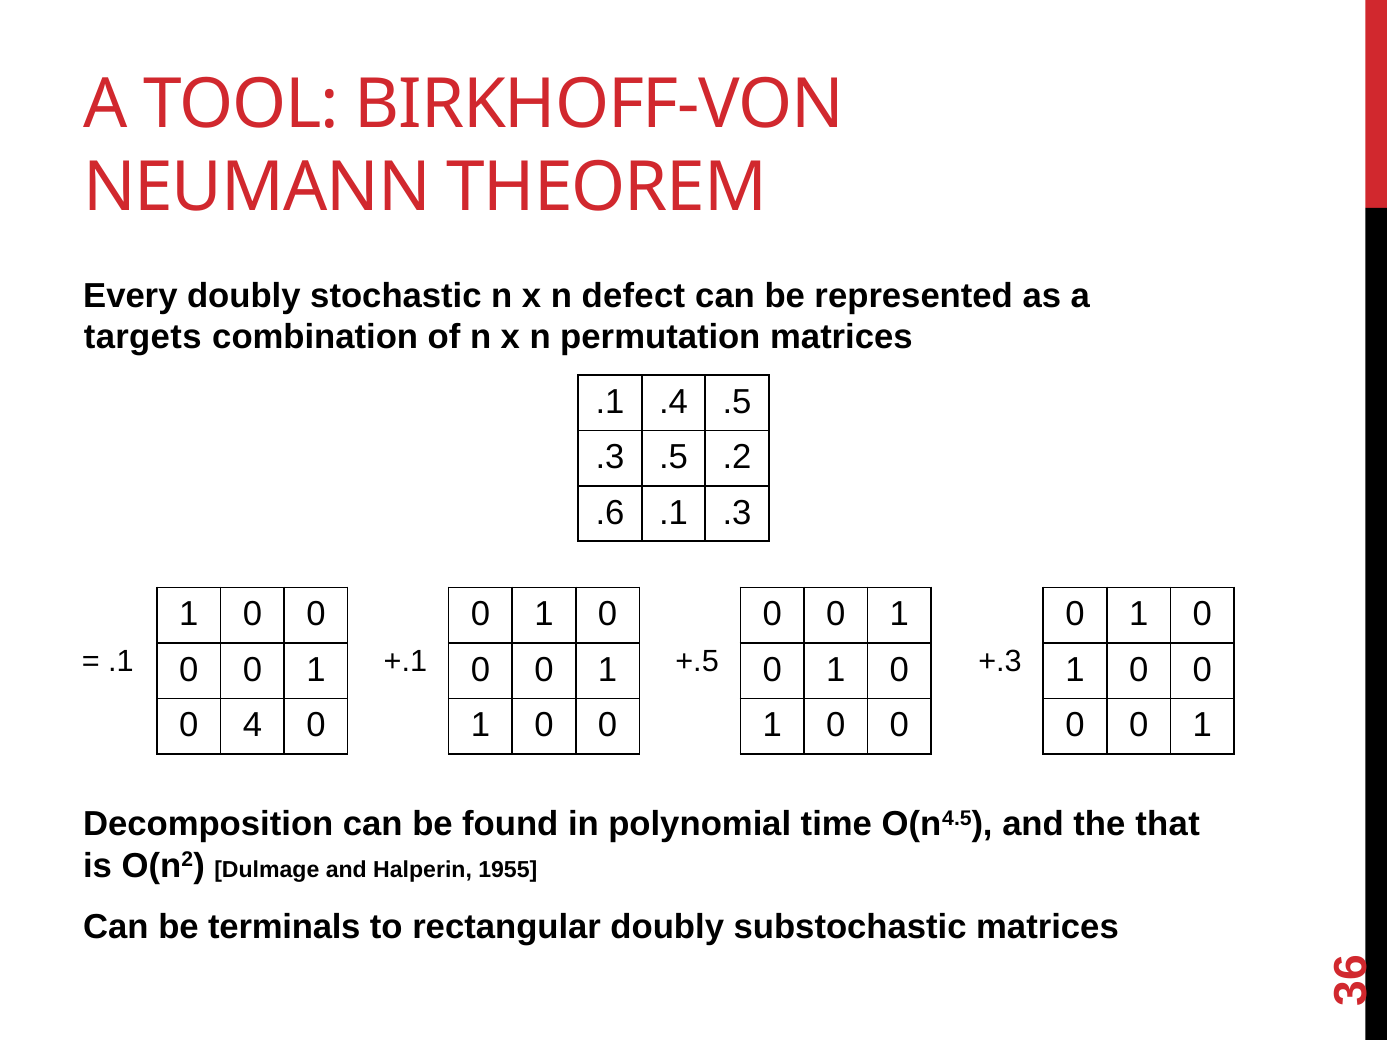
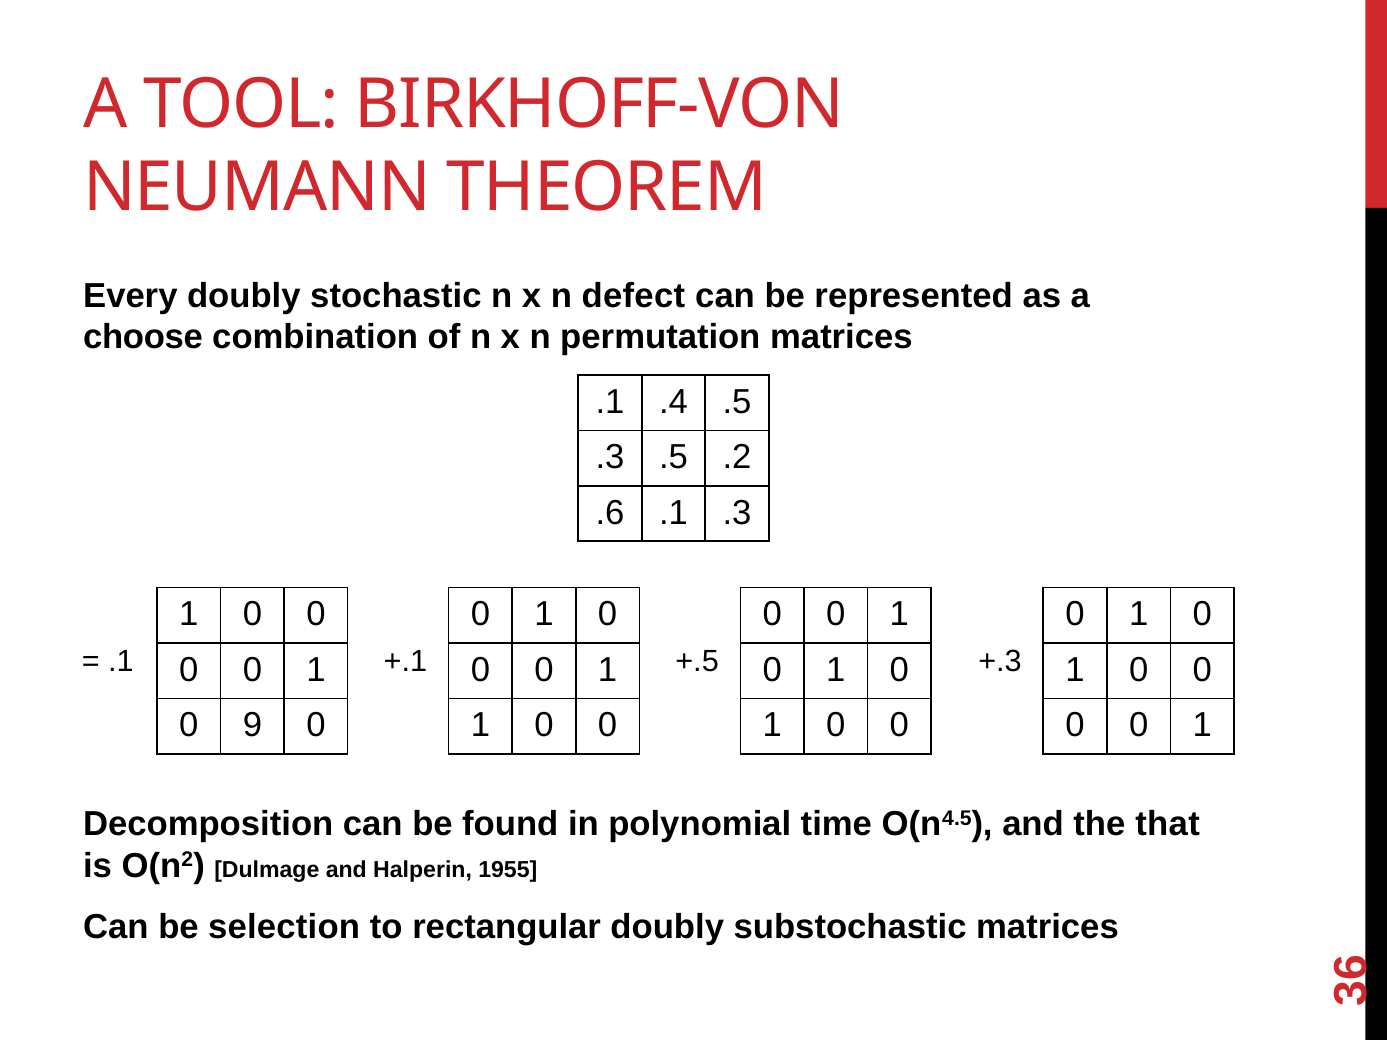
targets: targets -> choose (143, 338)
4: 4 -> 9 (252, 726)
terminals: terminals -> selection (284, 927)
